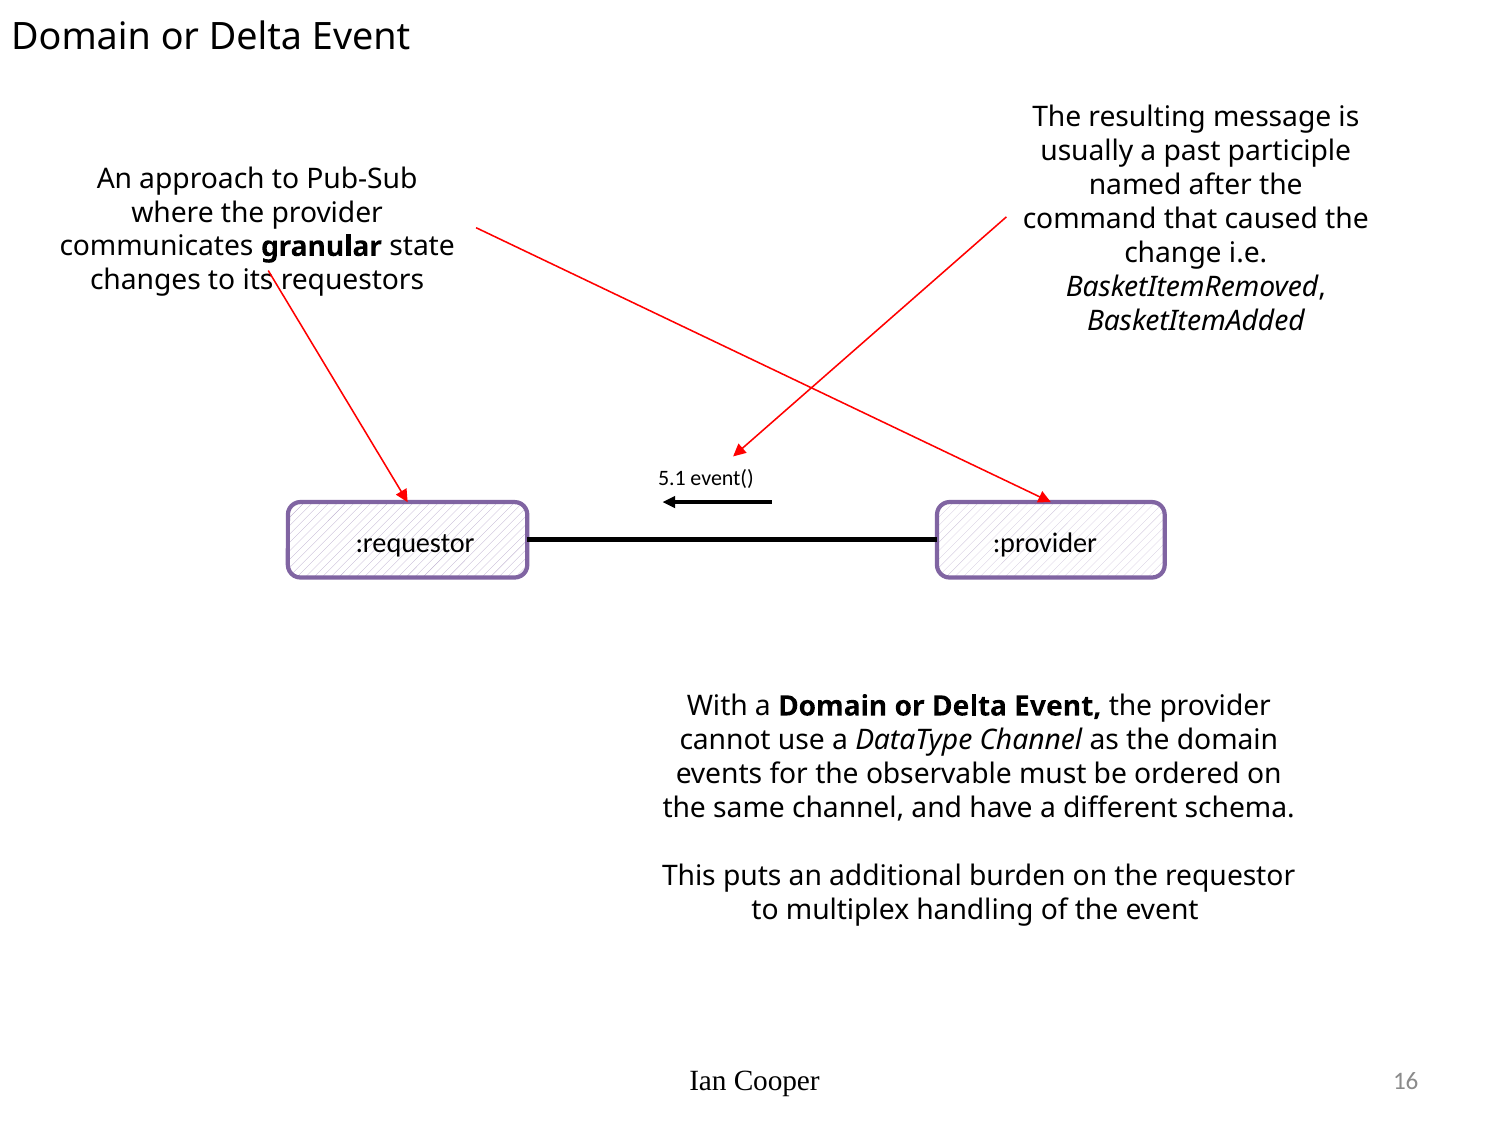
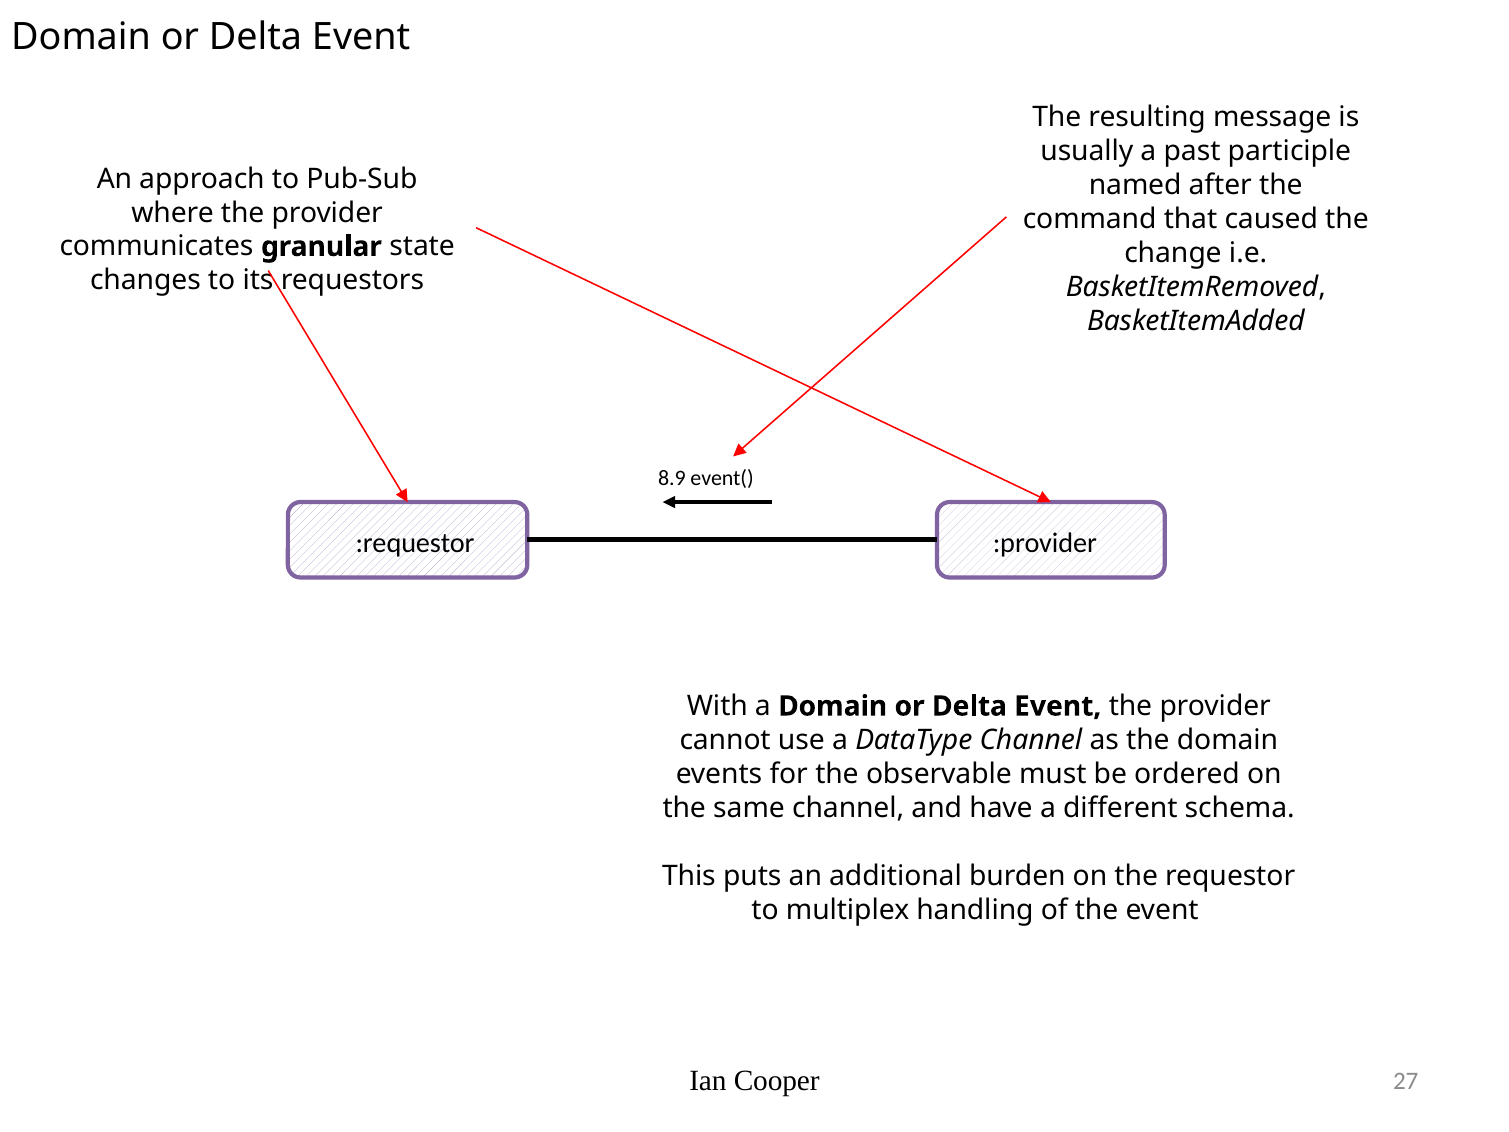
5.1: 5.1 -> 8.9 (672, 478)
16: 16 -> 27 (1406, 1081)
